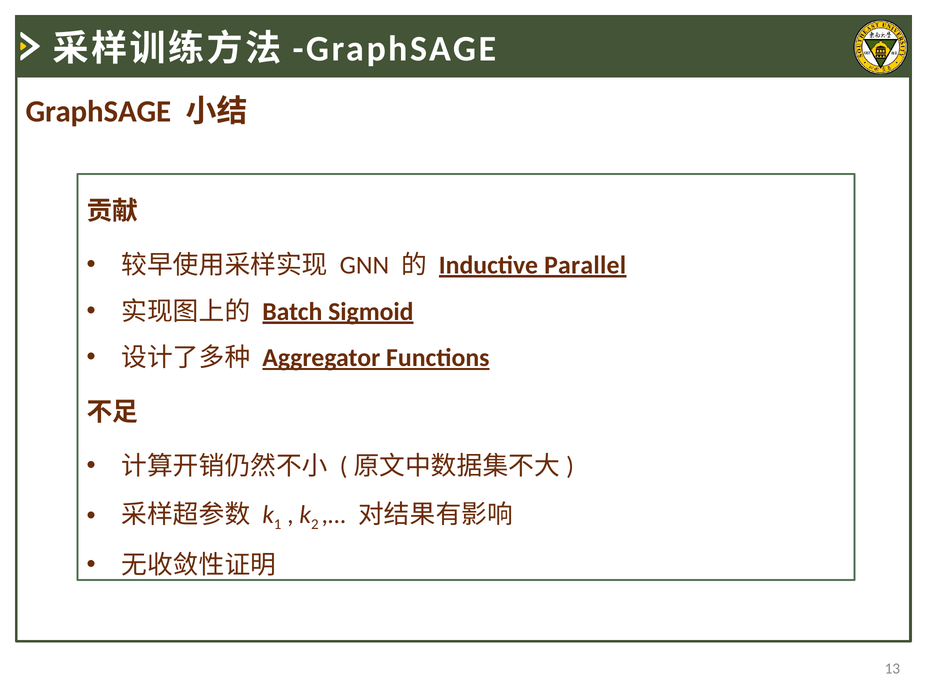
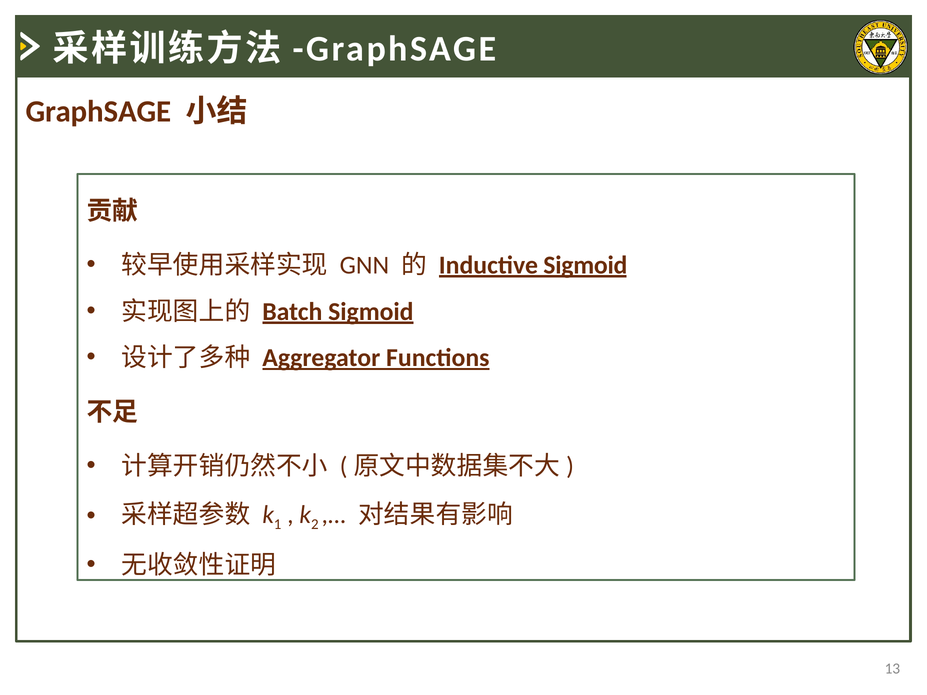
Inductive Parallel: Parallel -> Sigmoid (585, 265)
